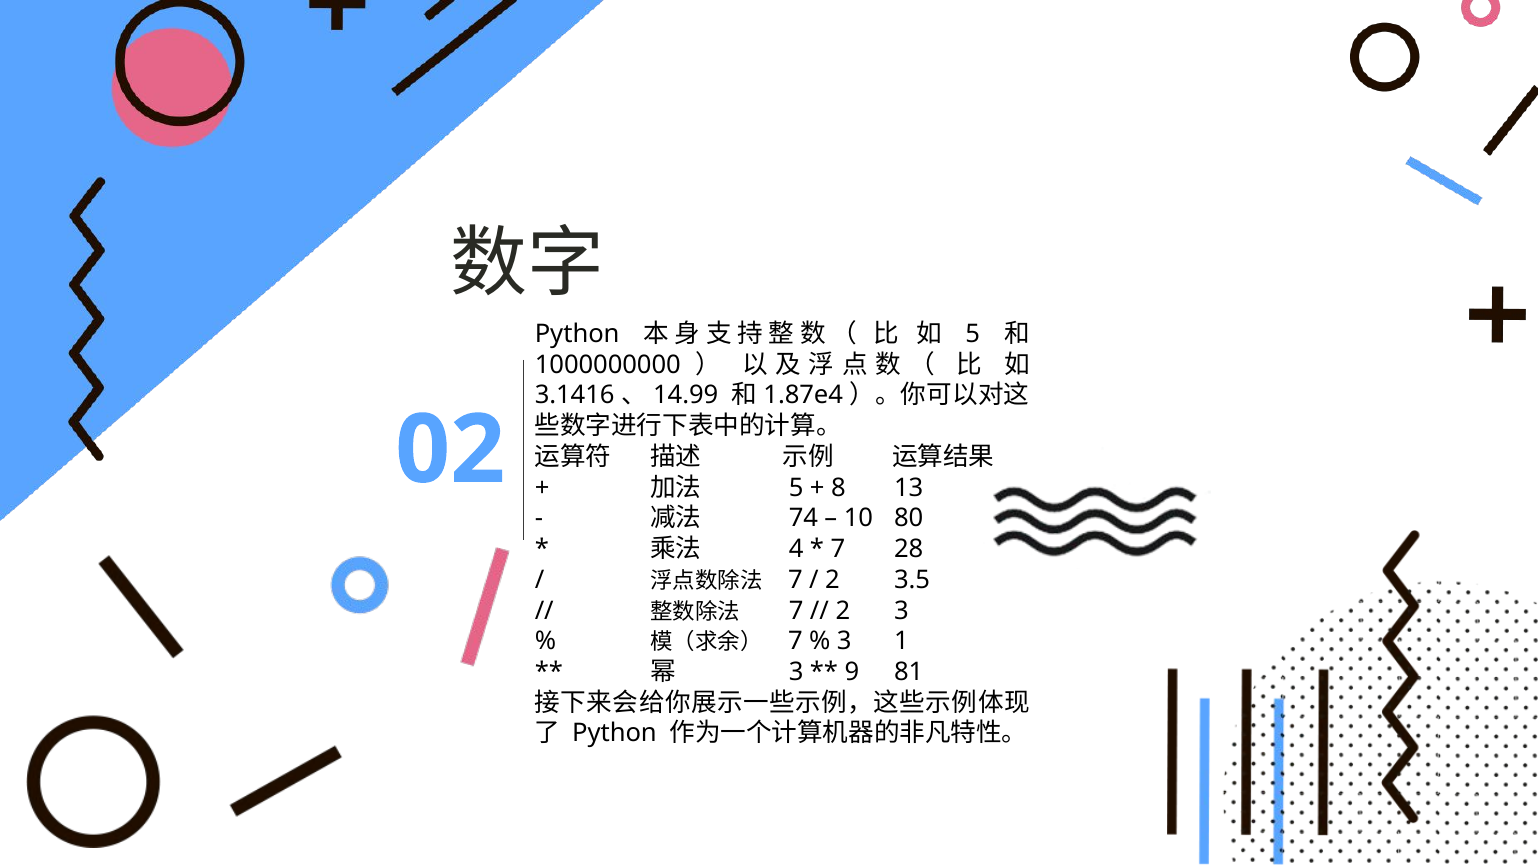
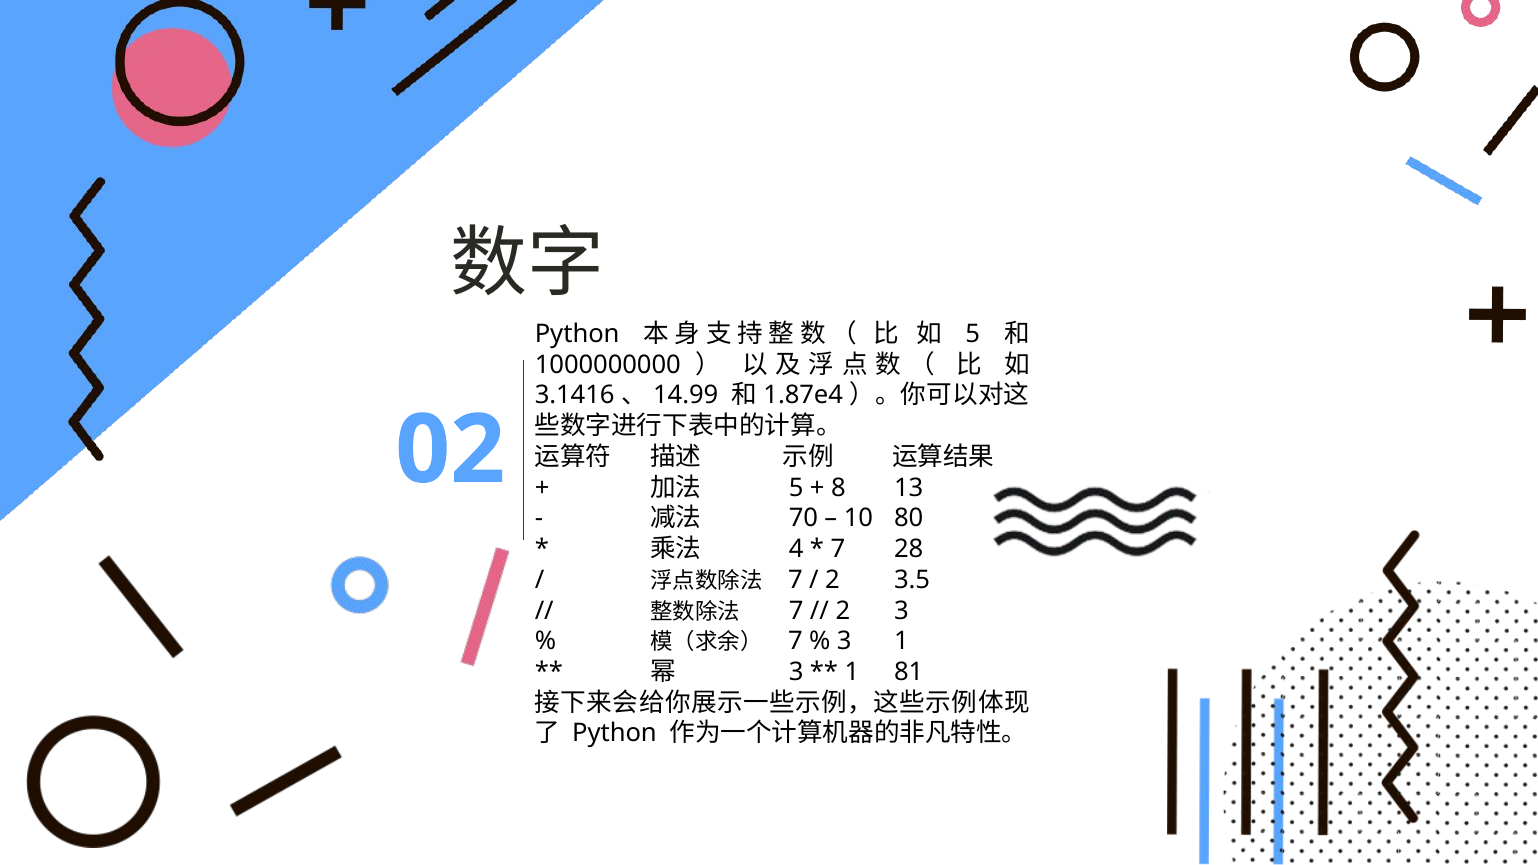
74: 74 -> 70 (803, 518)
9: 9 -> 1 (852, 672)
